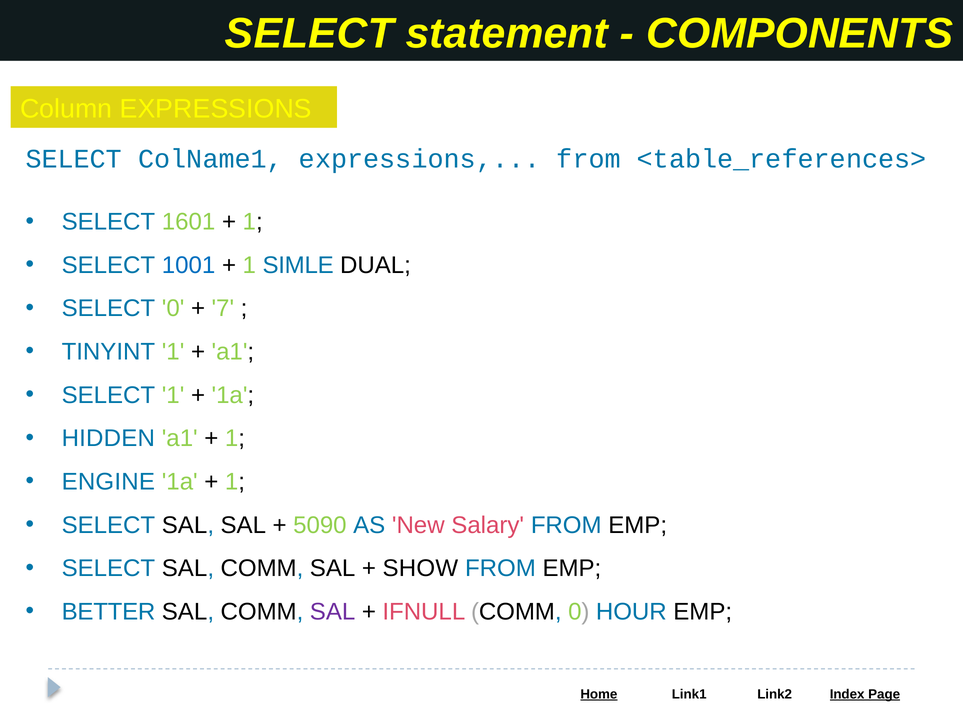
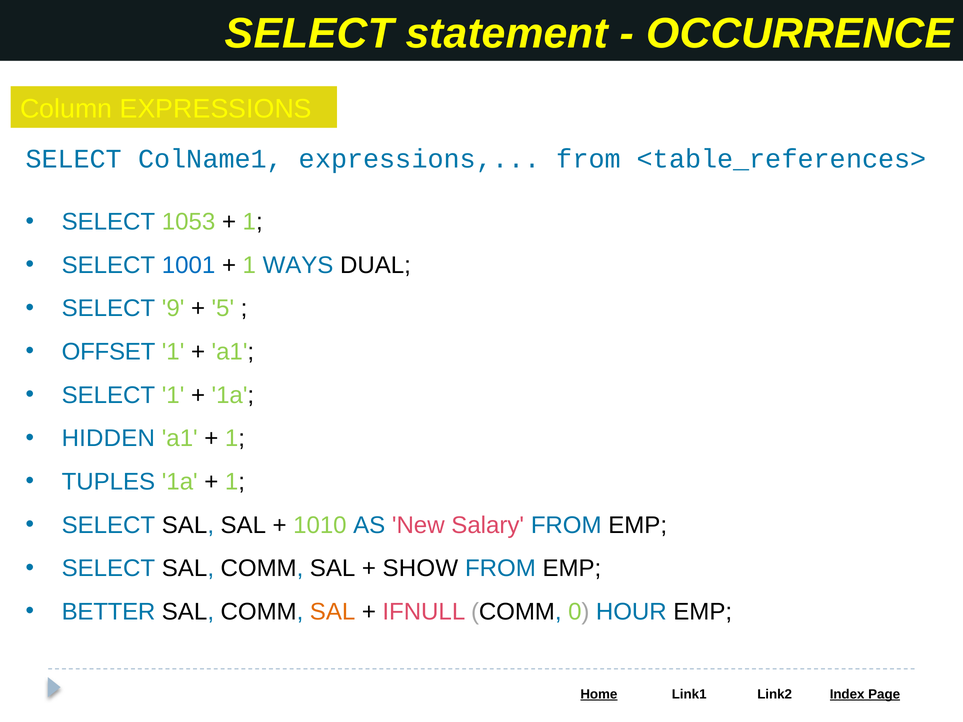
COMPONENTS: COMPONENTS -> OCCURRENCE (800, 33)
1601: 1601 -> 1053 (189, 222)
SIMLE: SIMLE -> WAYS (298, 265)
SELECT 0: 0 -> 9 (173, 309)
7: 7 -> 5 (223, 309)
TINYINT: TINYINT -> OFFSET (109, 352)
ENGINE: ENGINE -> TUPLES (108, 482)
5090: 5090 -> 1010 (320, 525)
SAL colour: purple -> orange (333, 612)
